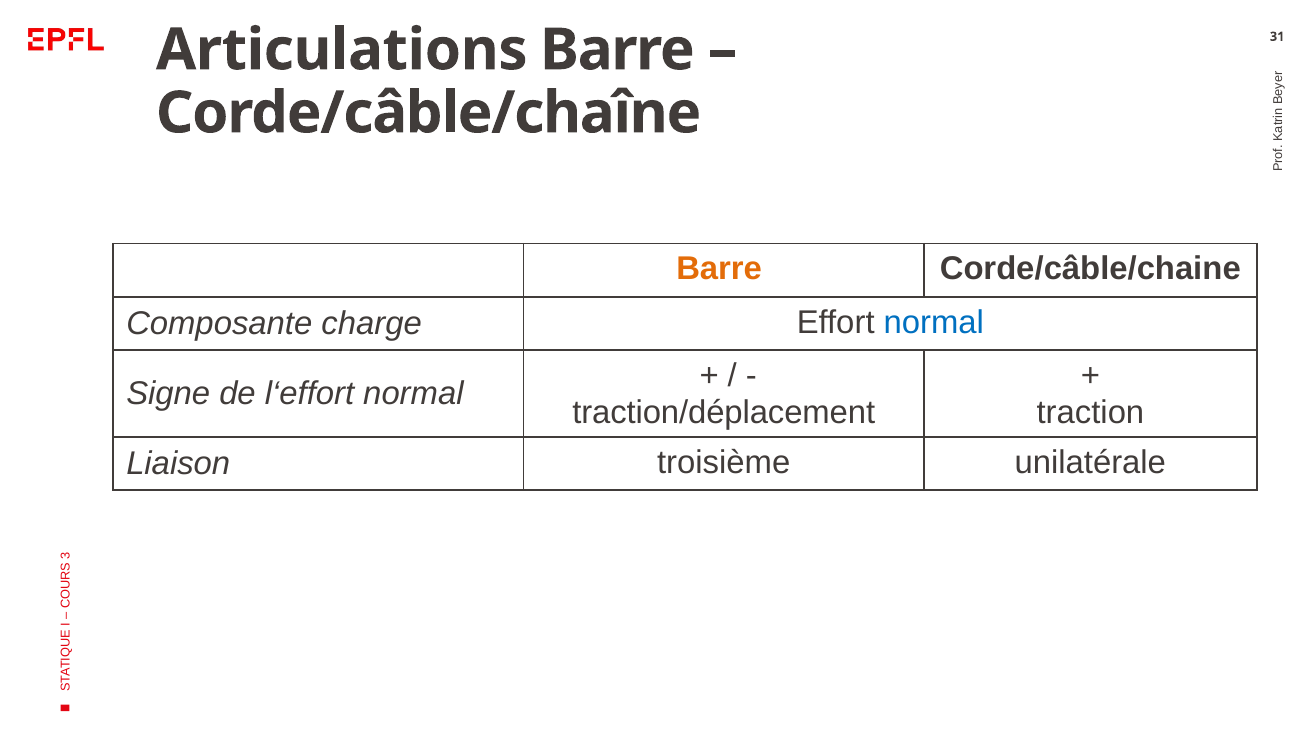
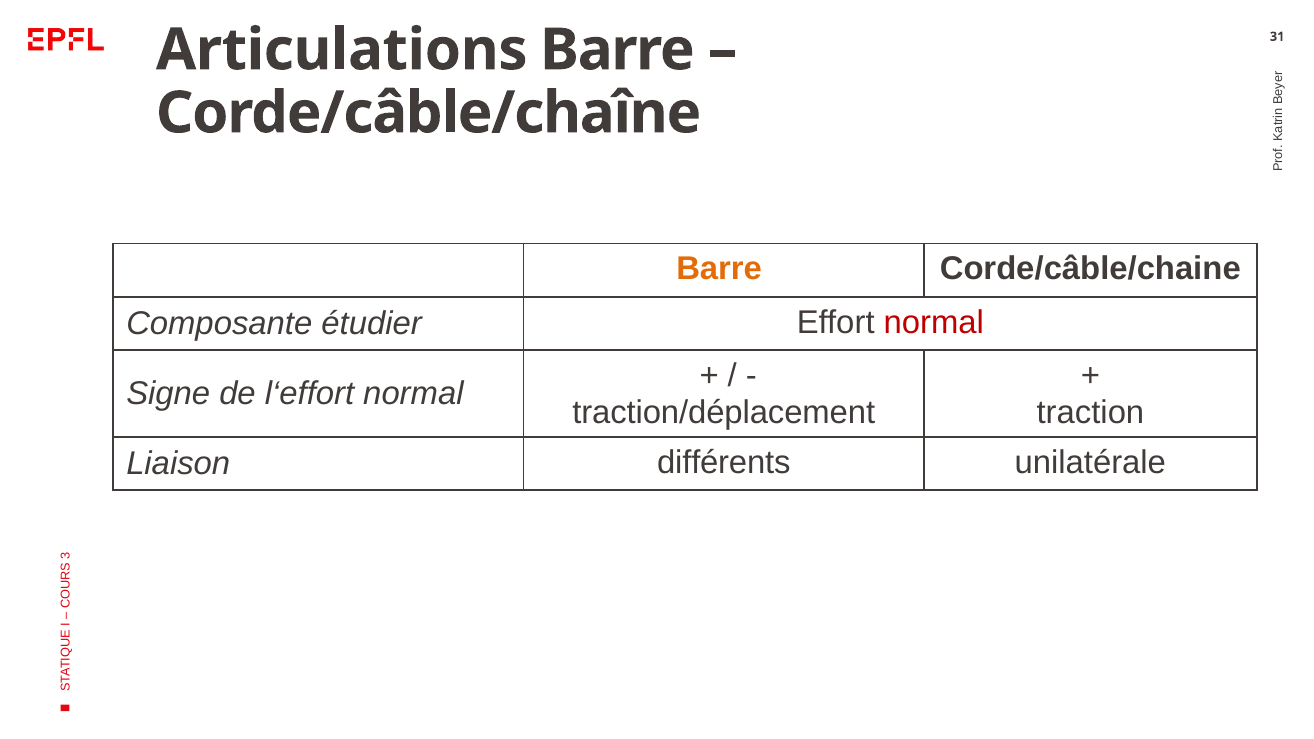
charge: charge -> étudier (372, 324)
normal colour: blue -> red (934, 322)
troisième: troisième -> différents (724, 463)
